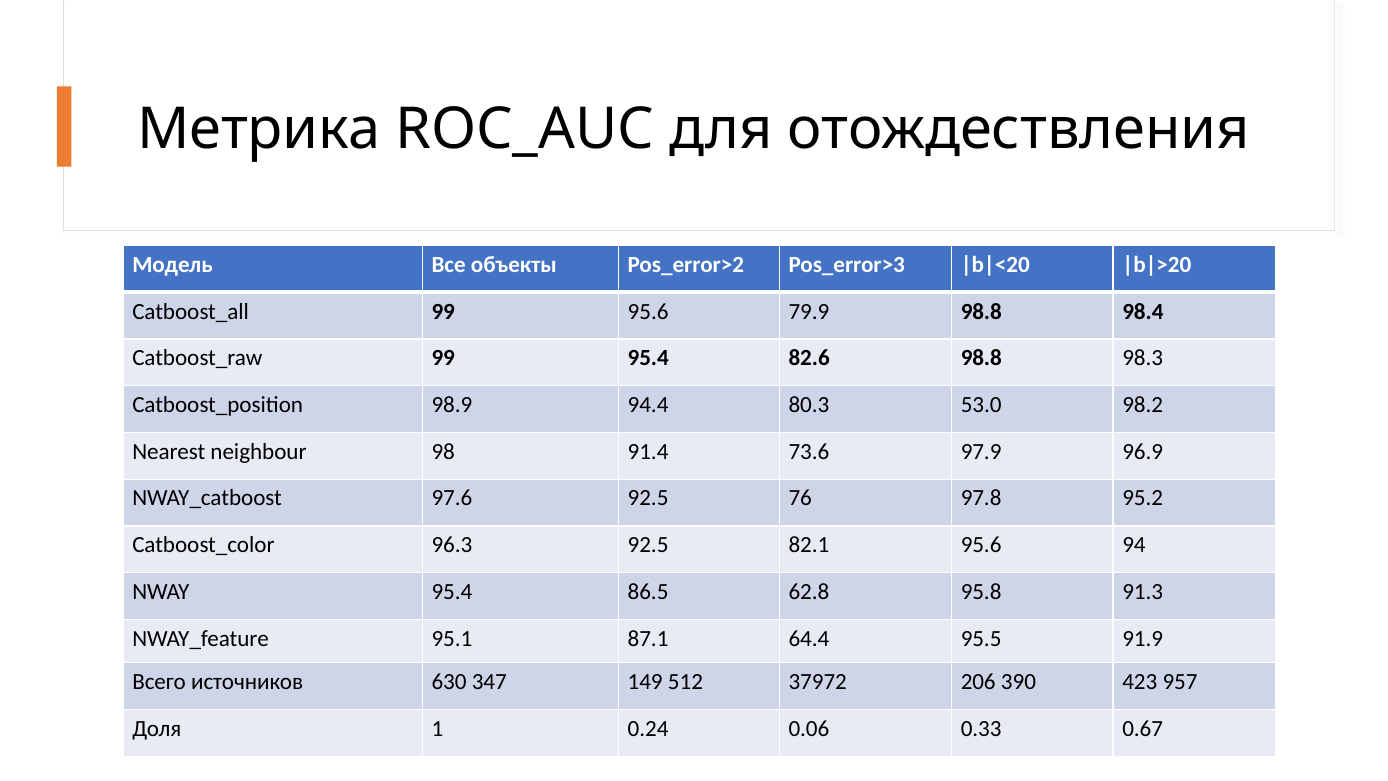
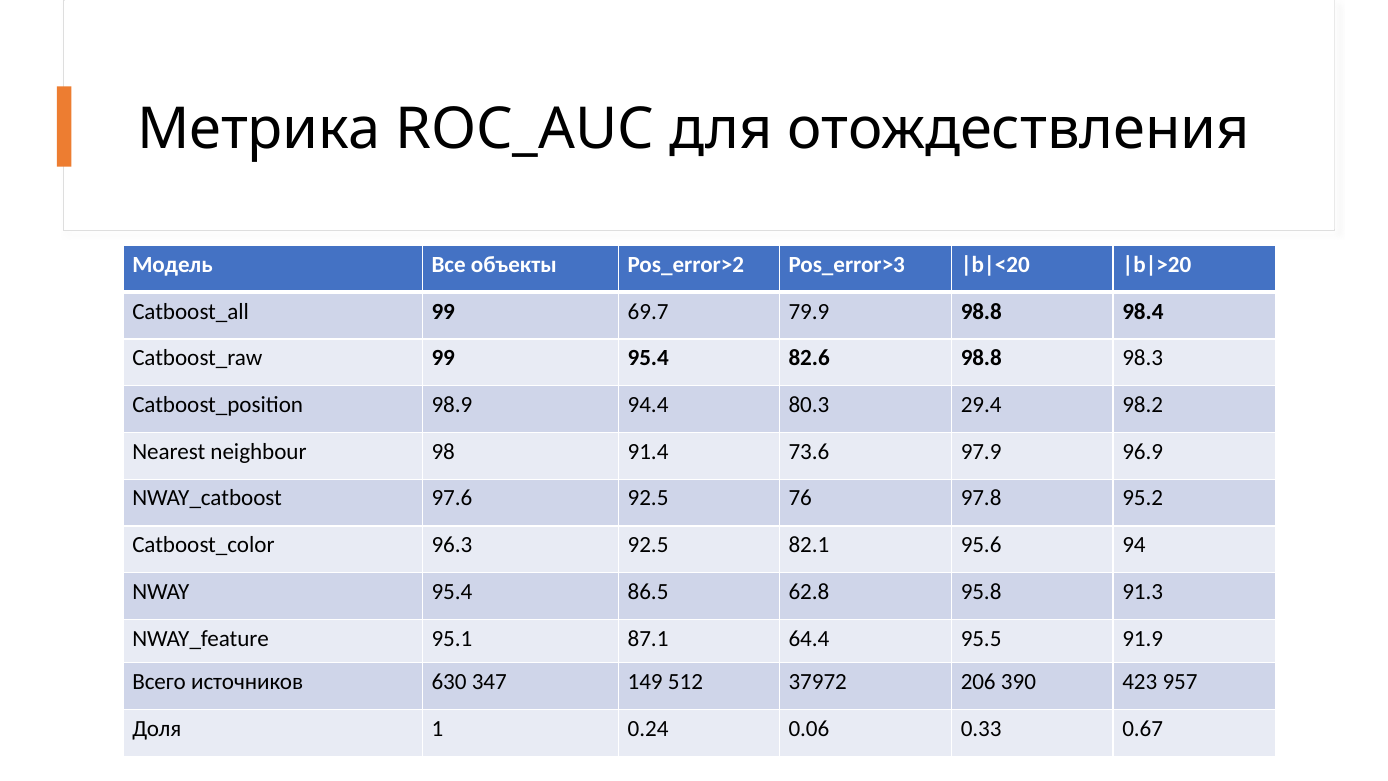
99 95.6: 95.6 -> 69.7 (648, 311)
53.0: 53.0 -> 29.4 (981, 405)
